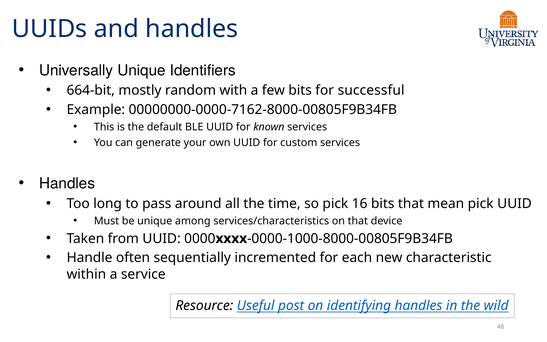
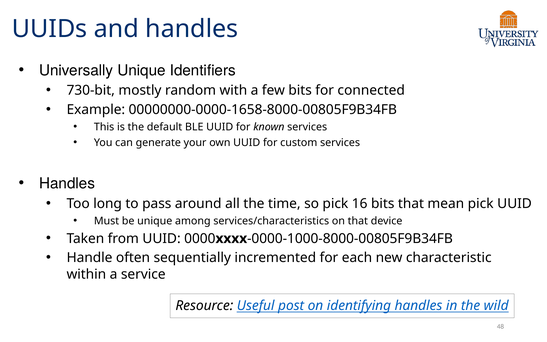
664-bit: 664-bit -> 730-bit (91, 90)
successful: successful -> connected (371, 90)
00000000-0000-7162-8000-00805F9B34FB: 00000000-0000-7162-8000-00805F9B34FB -> 00000000-0000-1658-8000-00805F9B34FB (263, 110)
